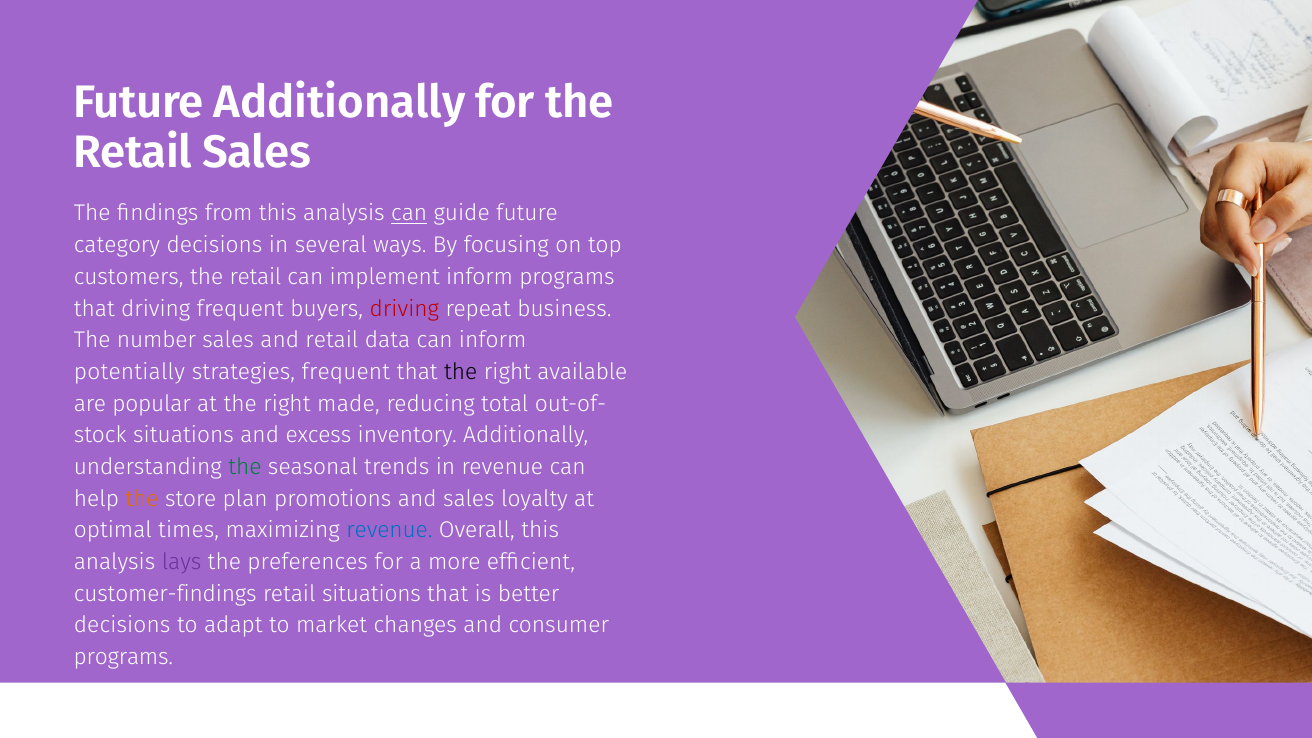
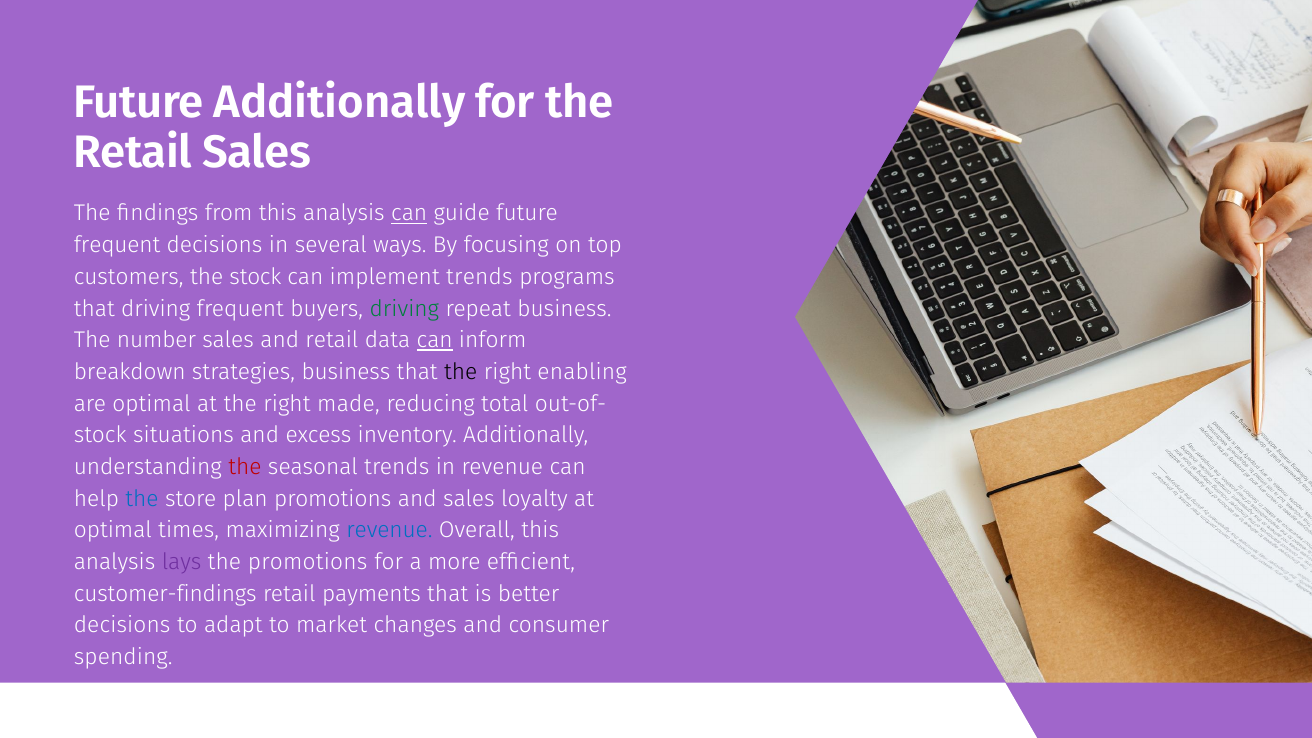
category: category -> frequent (117, 245)
customers the retail: retail -> stock (255, 277)
implement inform: inform -> trends (479, 277)
driving colour: red -> green (404, 309)
can underline: none -> present (435, 340)
potentially: potentially -> breakdown (130, 372)
strategies frequent: frequent -> business (346, 372)
available: available -> enabling (582, 372)
are popular: popular -> optimal (152, 404)
the colour: green -> red (245, 467)
the colour: orange -> blue (142, 499)
the preferences: preferences -> promotions (308, 562)
retail situations: situations -> payments (371, 594)
programs: programs -> spending (123, 657)
